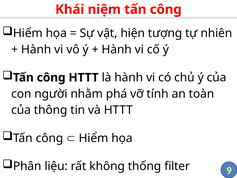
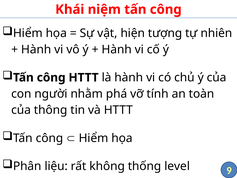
filter: filter -> level (177, 166)
